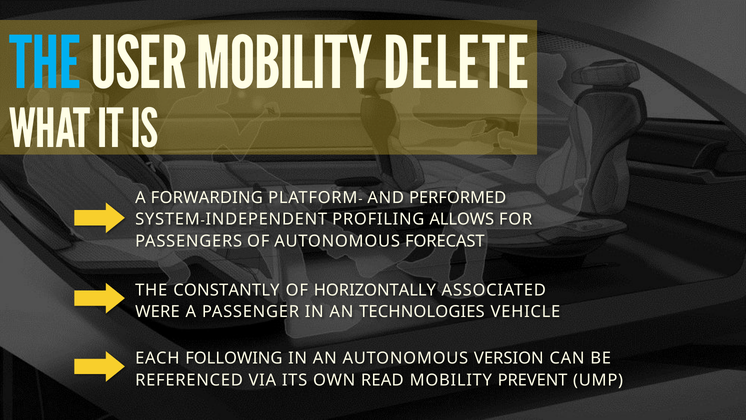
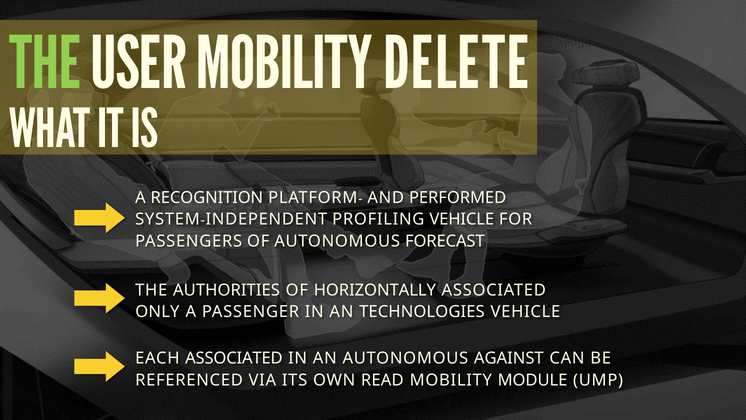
THE colour: light blue -> light green (45, 64)
FORWARDING: FORWARDING -> RECOGNITION (207, 198)
PROFILING ALLOWS: ALLOWS -> VEHICLE (462, 219)
CONSTANTLY: CONSTANTLY -> AUTHORITIES (227, 290)
WERE: WERE -> ONLY (157, 312)
EACH FOLLOWING: FOLLOWING -> ASSOCIATED (234, 358)
VERSION: VERSION -> AGAINST (509, 358)
PREVENT: PREVENT -> MODULE (533, 380)
